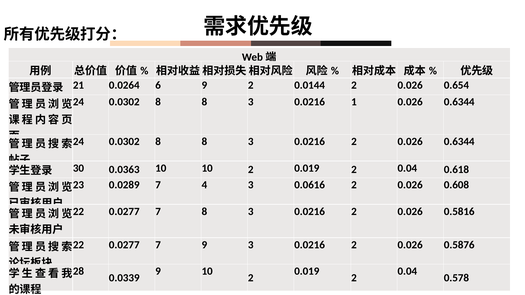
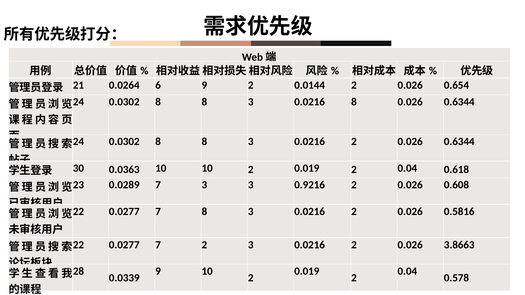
0.0216 1: 1 -> 8 (354, 102)
7 4: 4 -> 3 (204, 185)
0.0616: 0.0616 -> 0.9216 (310, 185)
7 9: 9 -> 2 (204, 245)
0.5876: 0.5876 -> 3.8663 (459, 245)
